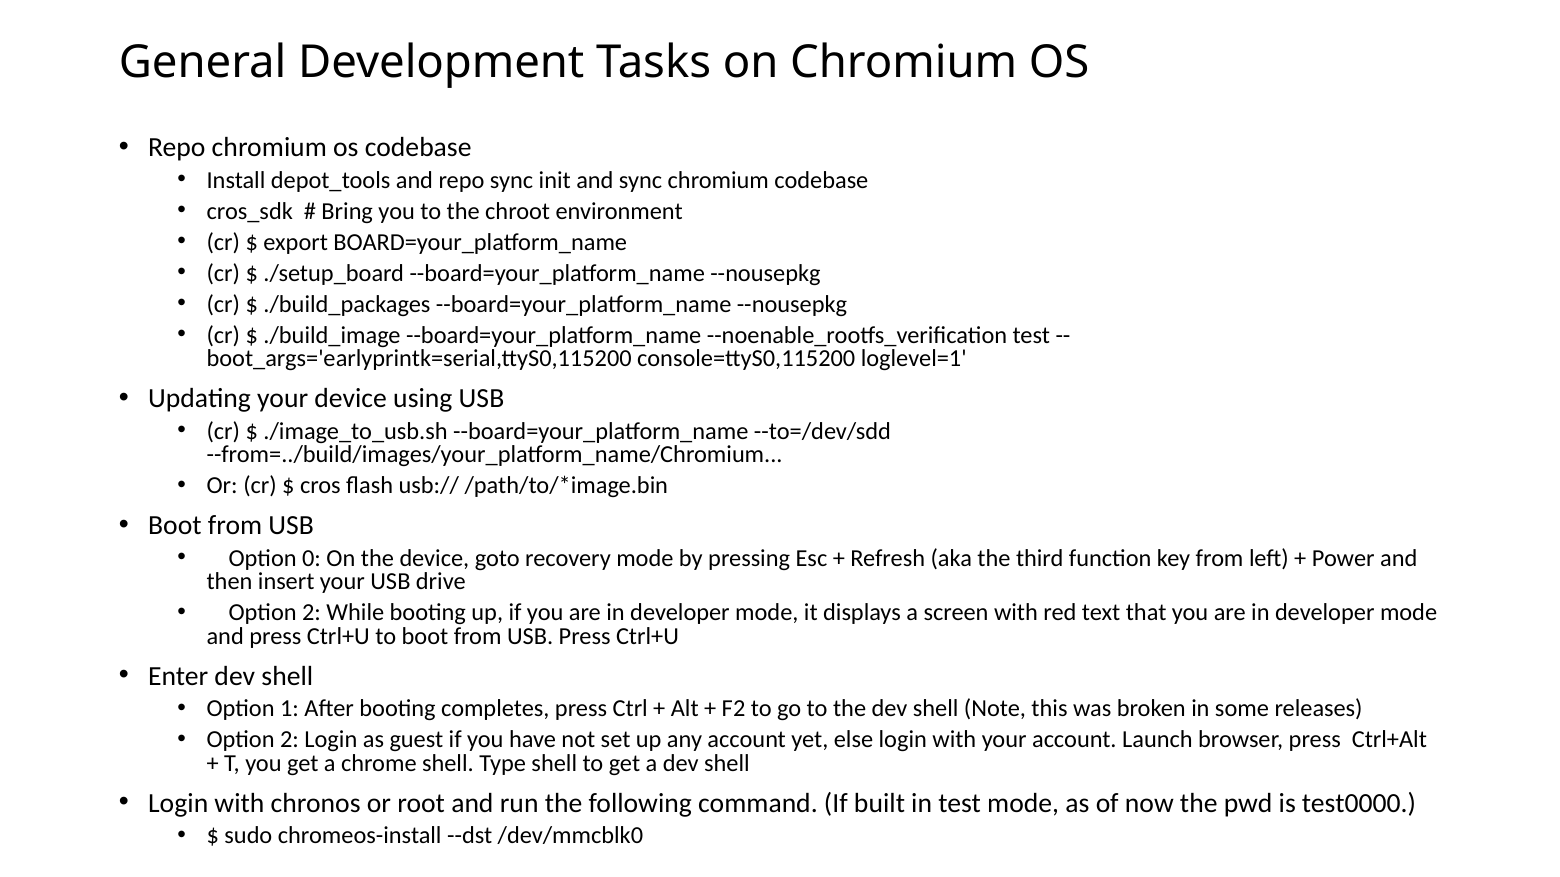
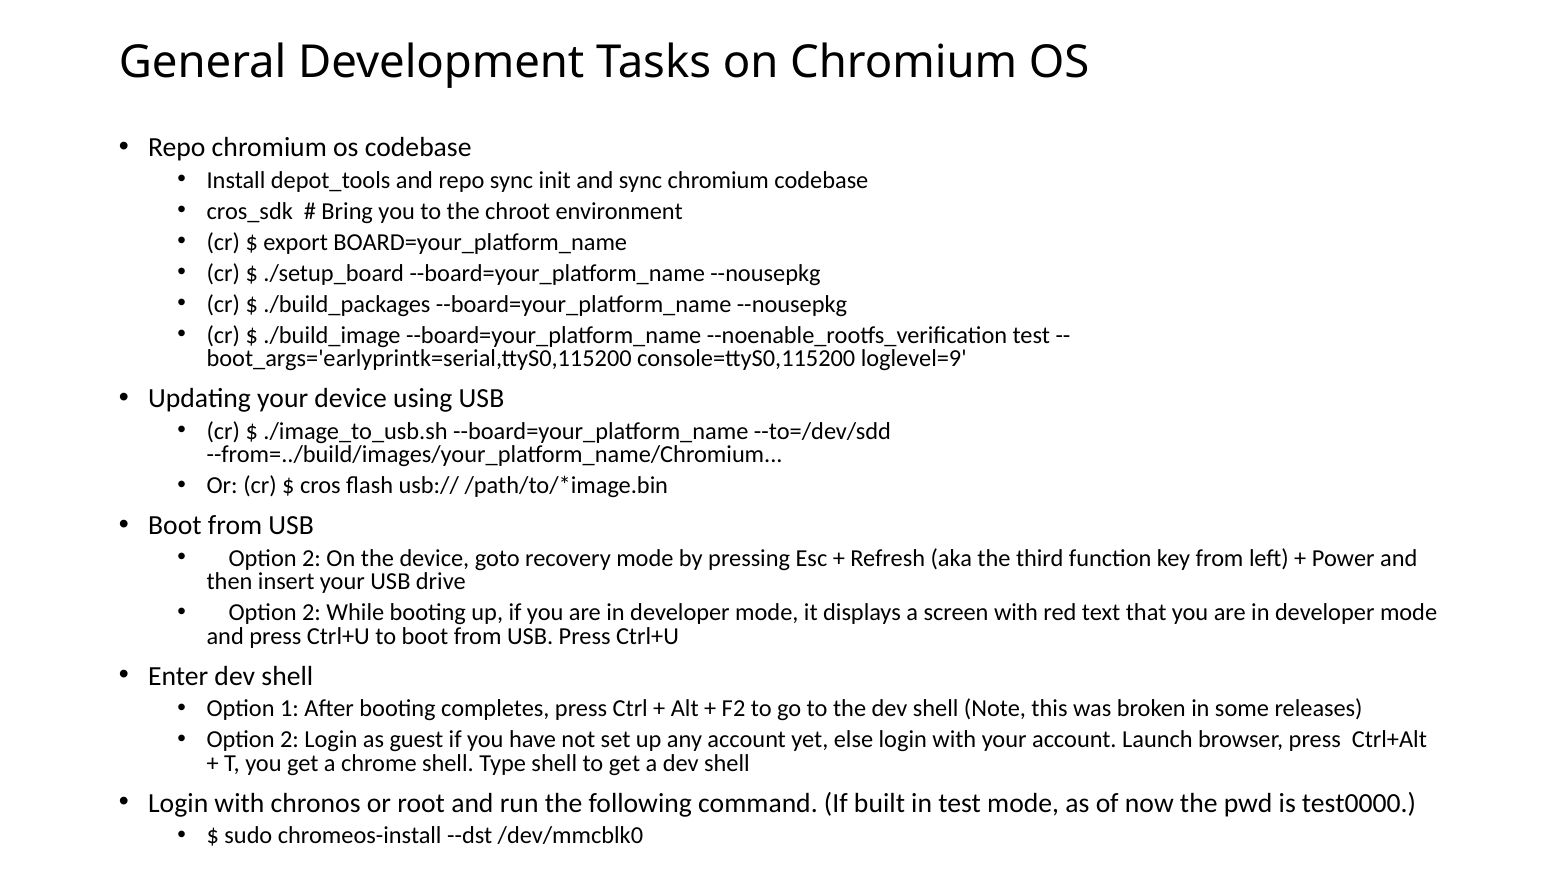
loglevel=1: loglevel=1 -> loglevel=9 (914, 359)
0: 0 -> 2 (312, 558)
